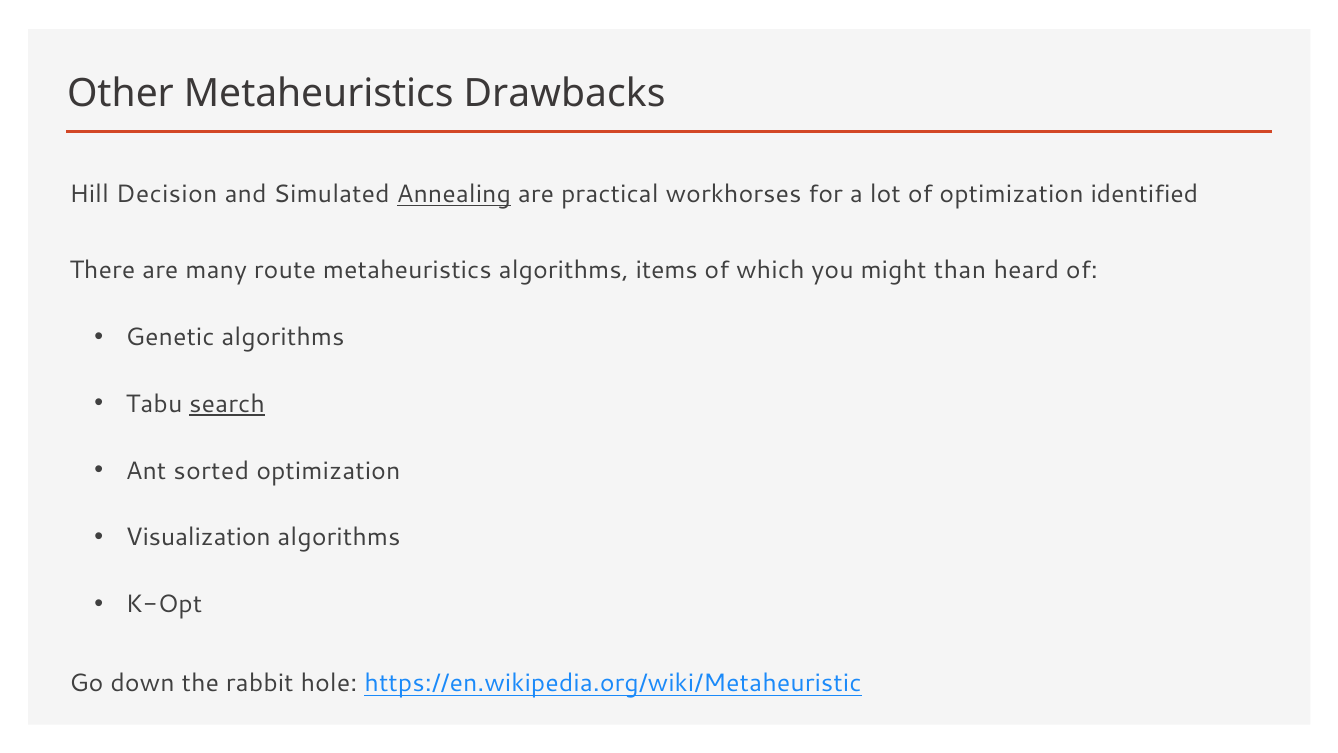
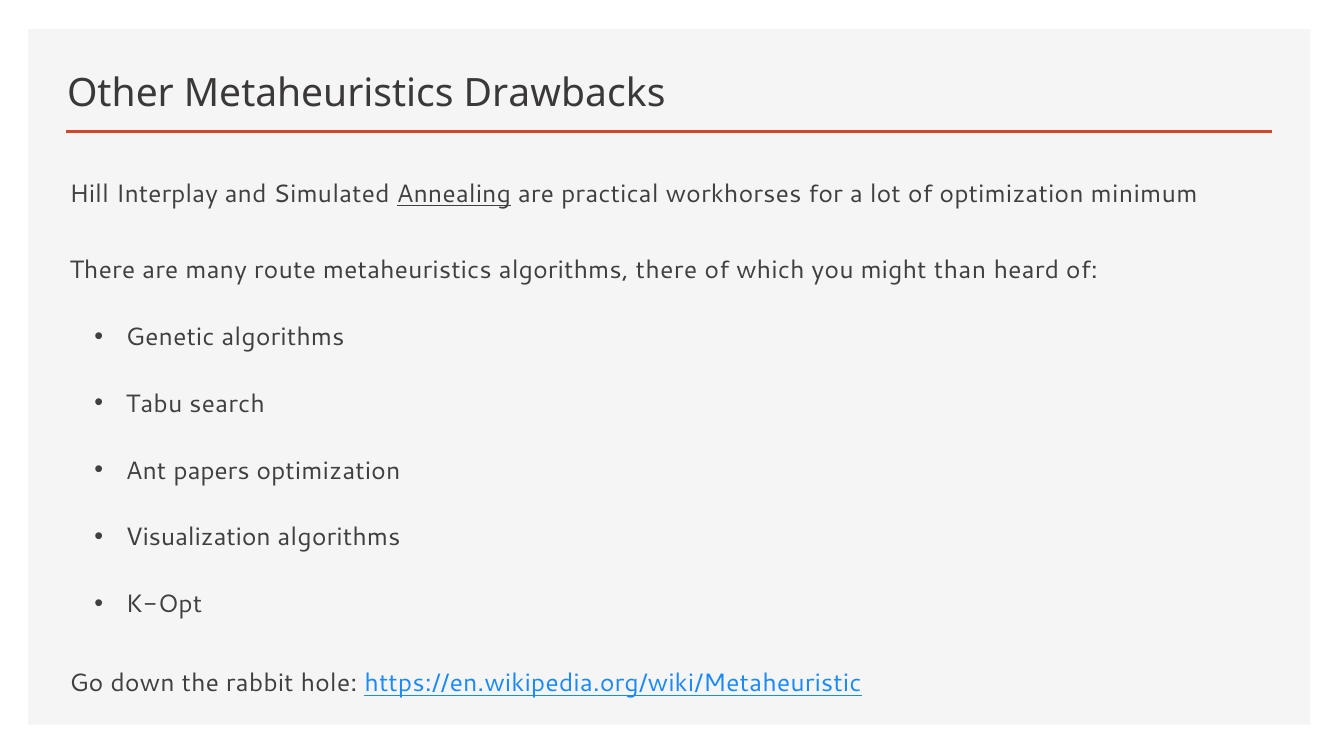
Decision: Decision -> Interplay (167, 194)
identified: identified -> minimum (1144, 194)
algorithms items: items -> there (666, 270)
search underline: present -> none (227, 404)
sorted: sorted -> papers (212, 471)
